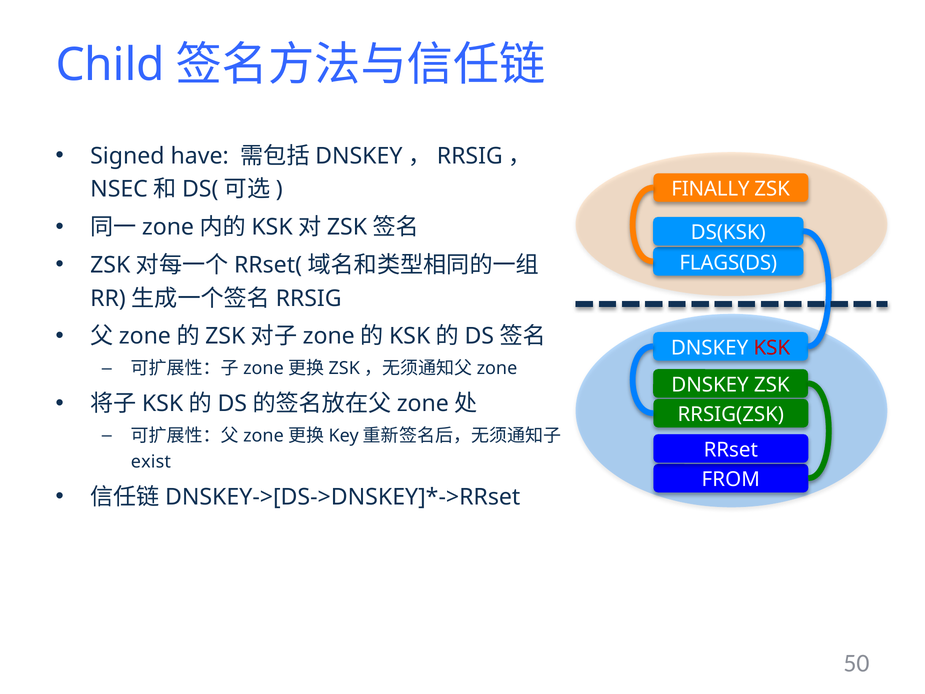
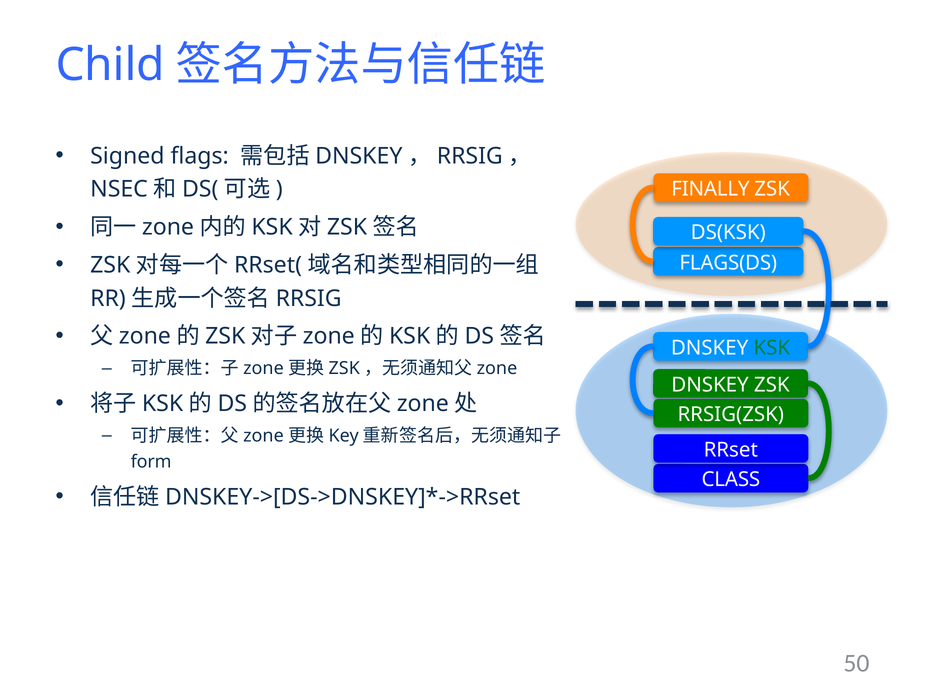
have: have -> flags (200, 156)
KSK colour: red -> green (772, 348)
exist: exist -> form (151, 462)
FROM: FROM -> CLASS (731, 479)
